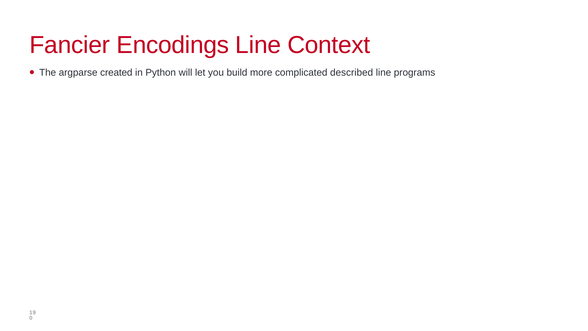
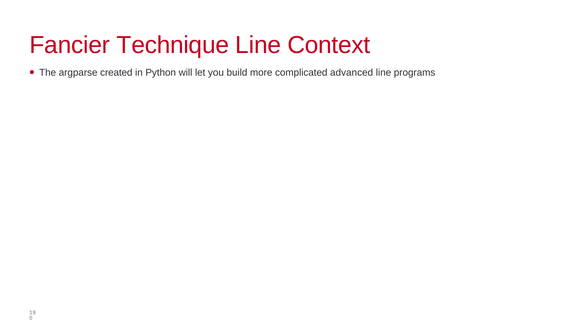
Encodings: Encodings -> Technique (173, 45)
described: described -> advanced (352, 73)
